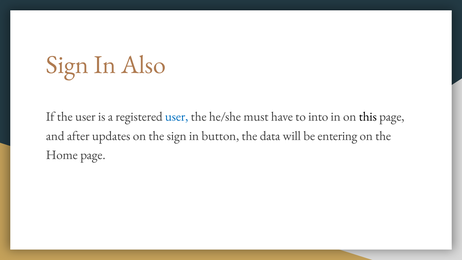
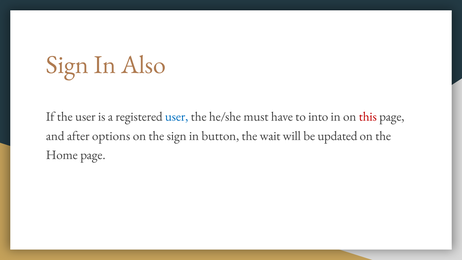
this colour: black -> red (368, 116)
updates: updates -> options (111, 136)
data: data -> wait (270, 136)
entering: entering -> updated (337, 136)
